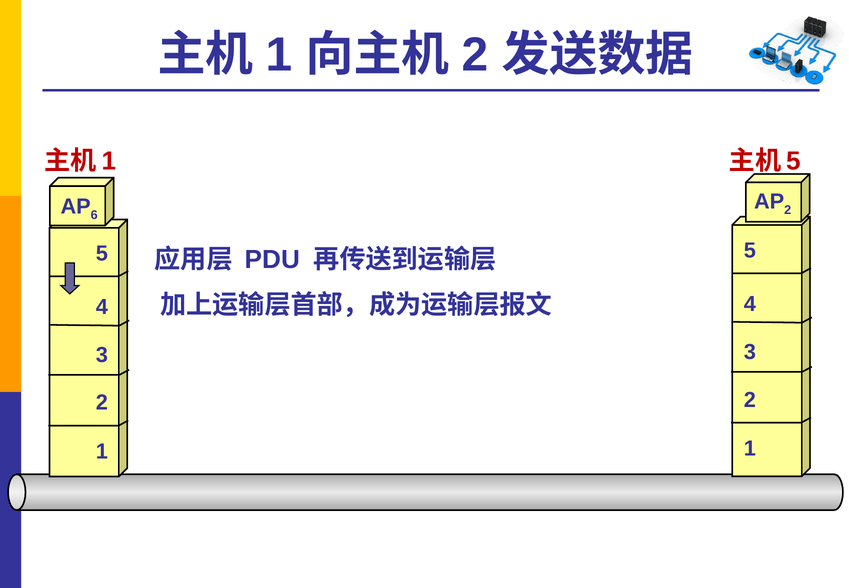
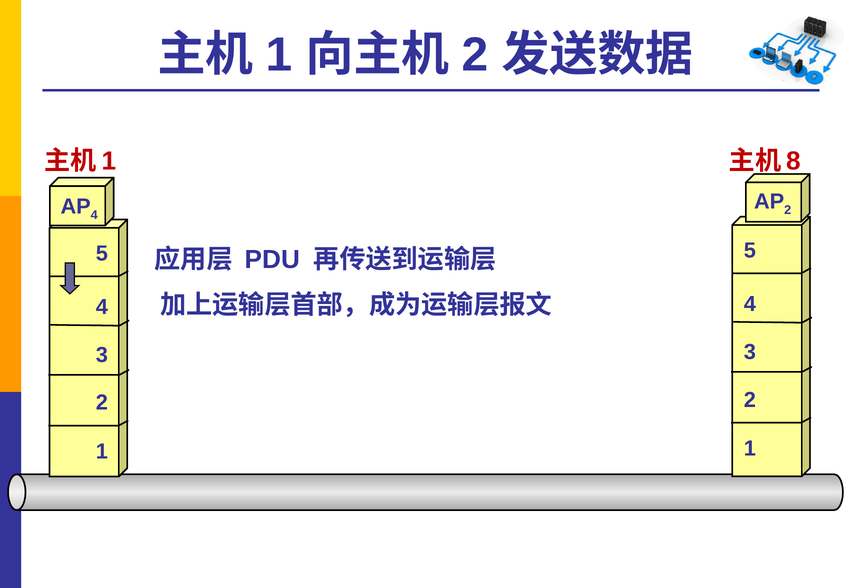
5: 5 -> 8 (794, 161)
6: 6 -> 4 (94, 215)
